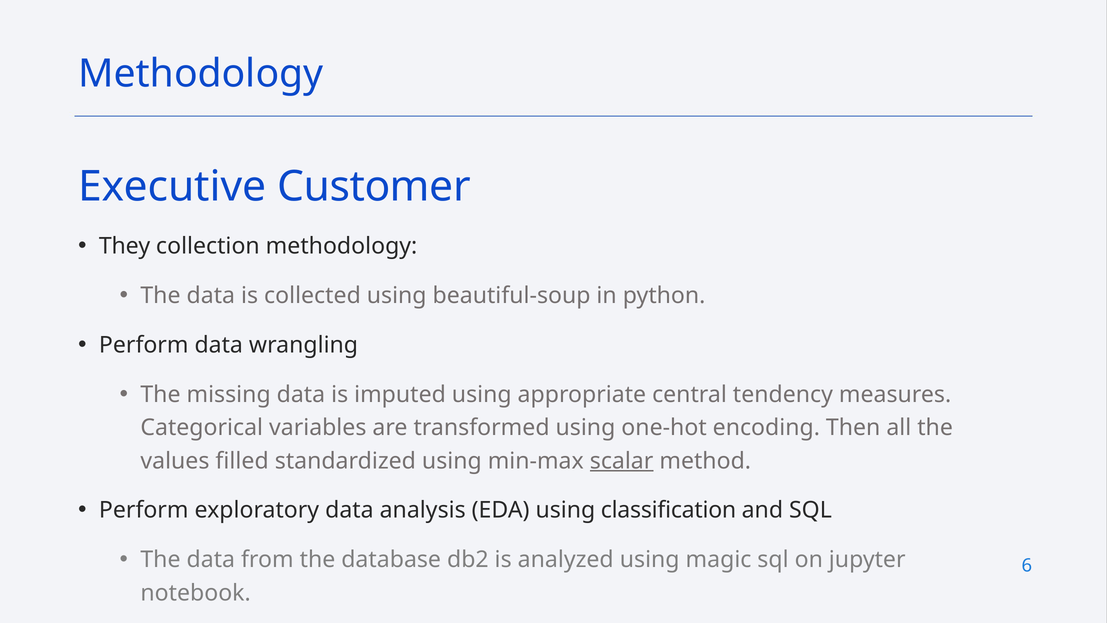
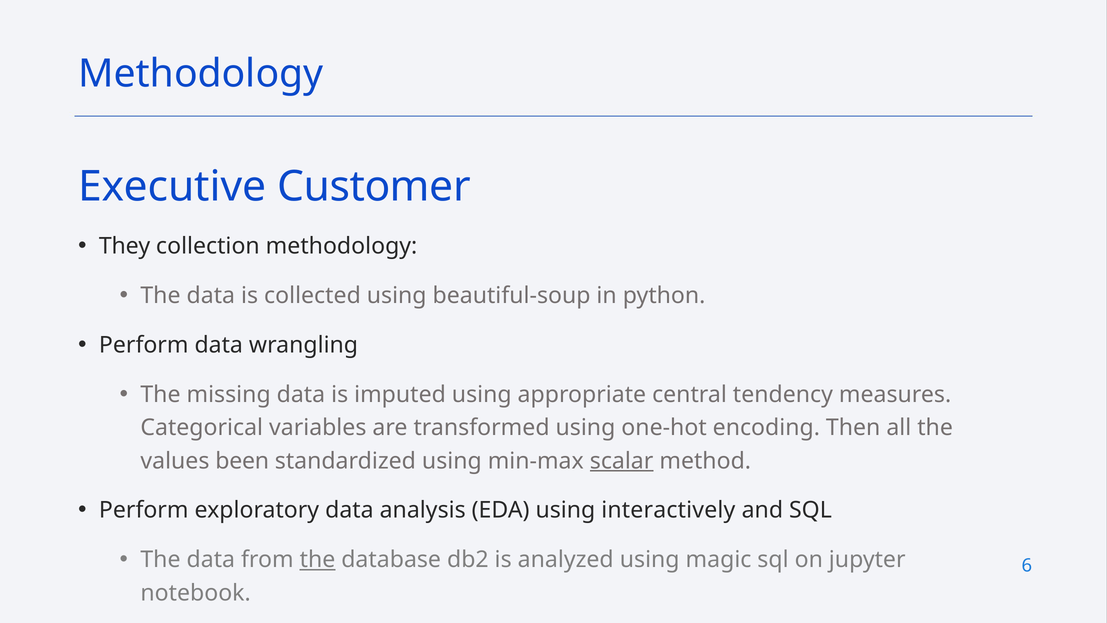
filled: filled -> been (242, 461)
classification: classification -> interactively (668, 510)
the underline: none -> present (318, 559)
